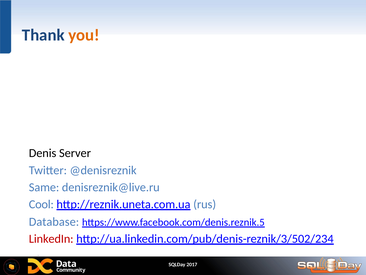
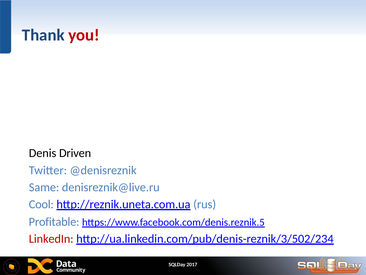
you colour: orange -> red (84, 35)
Server: Server -> Driven (75, 153)
Database: Database -> Profitable (54, 221)
